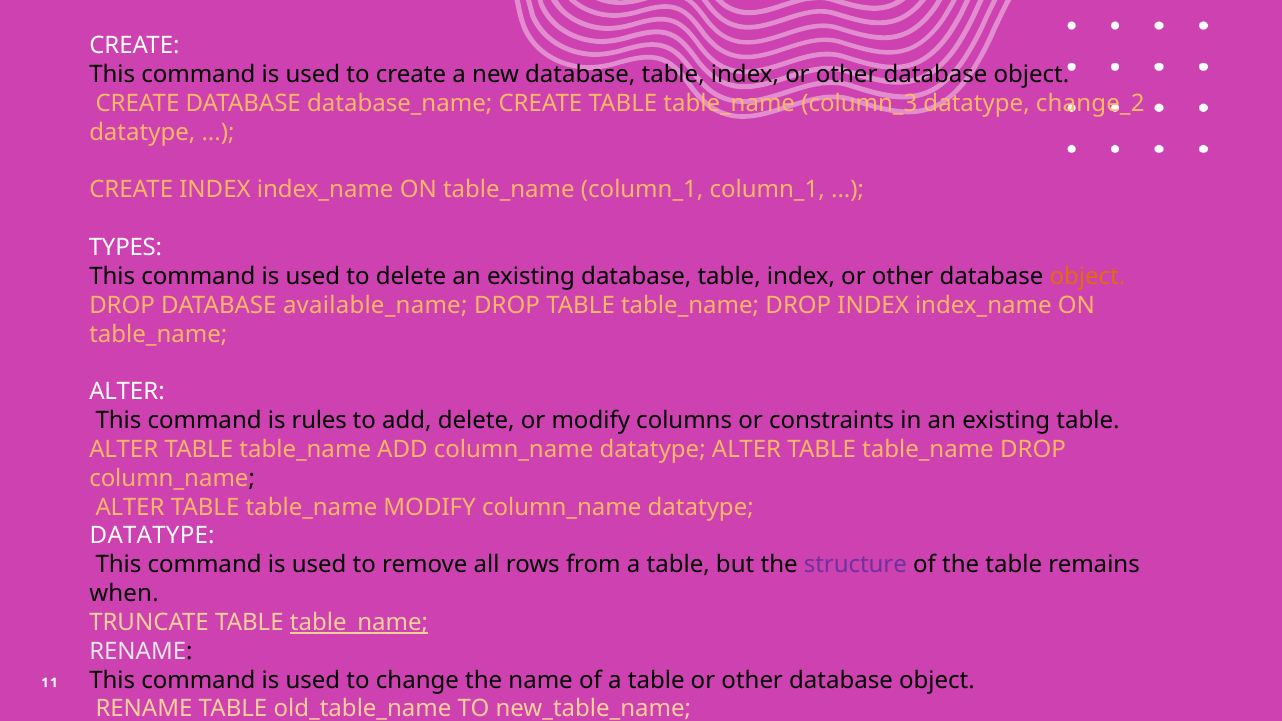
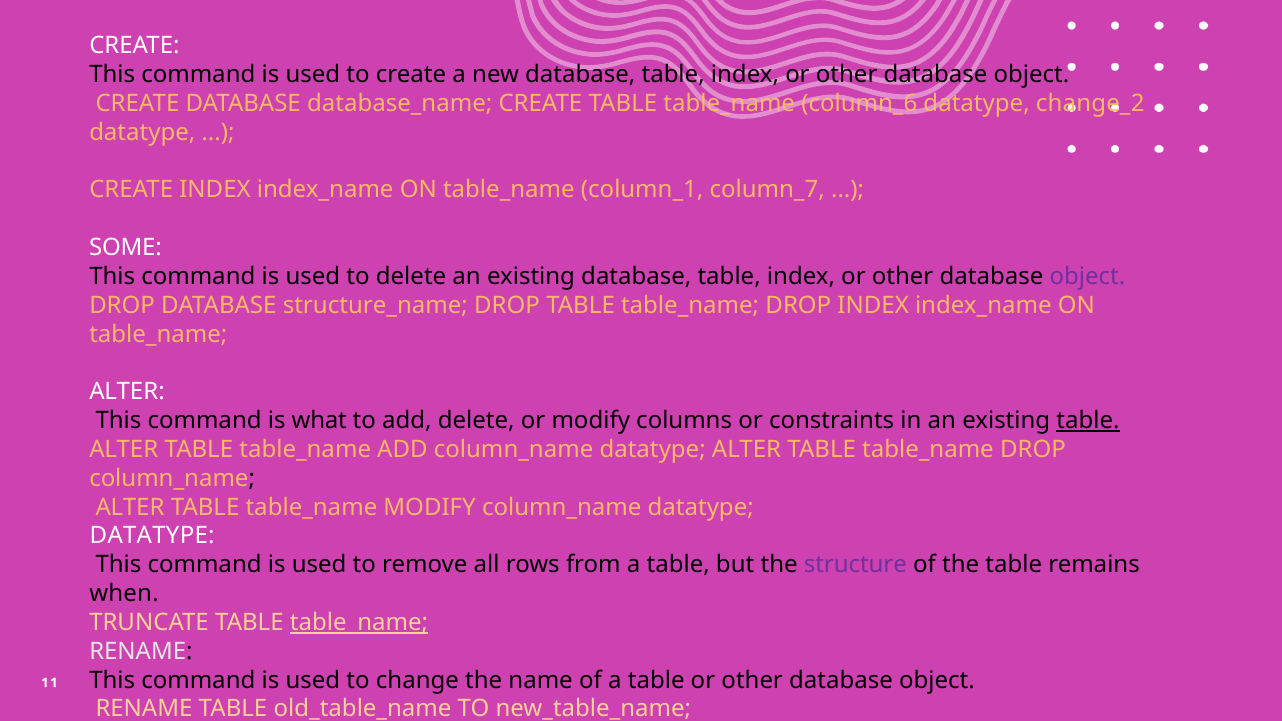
column_3: column_3 -> column_6 (859, 103)
column_1 column_1: column_1 -> column_7 (767, 190)
TYPES: TYPES -> SOME (125, 248)
object colour: orange -> purple (1087, 277)
available_name: available_name -> structure_name (375, 305)
rules: rules -> what (319, 421)
table underline: none -> present (1088, 421)
